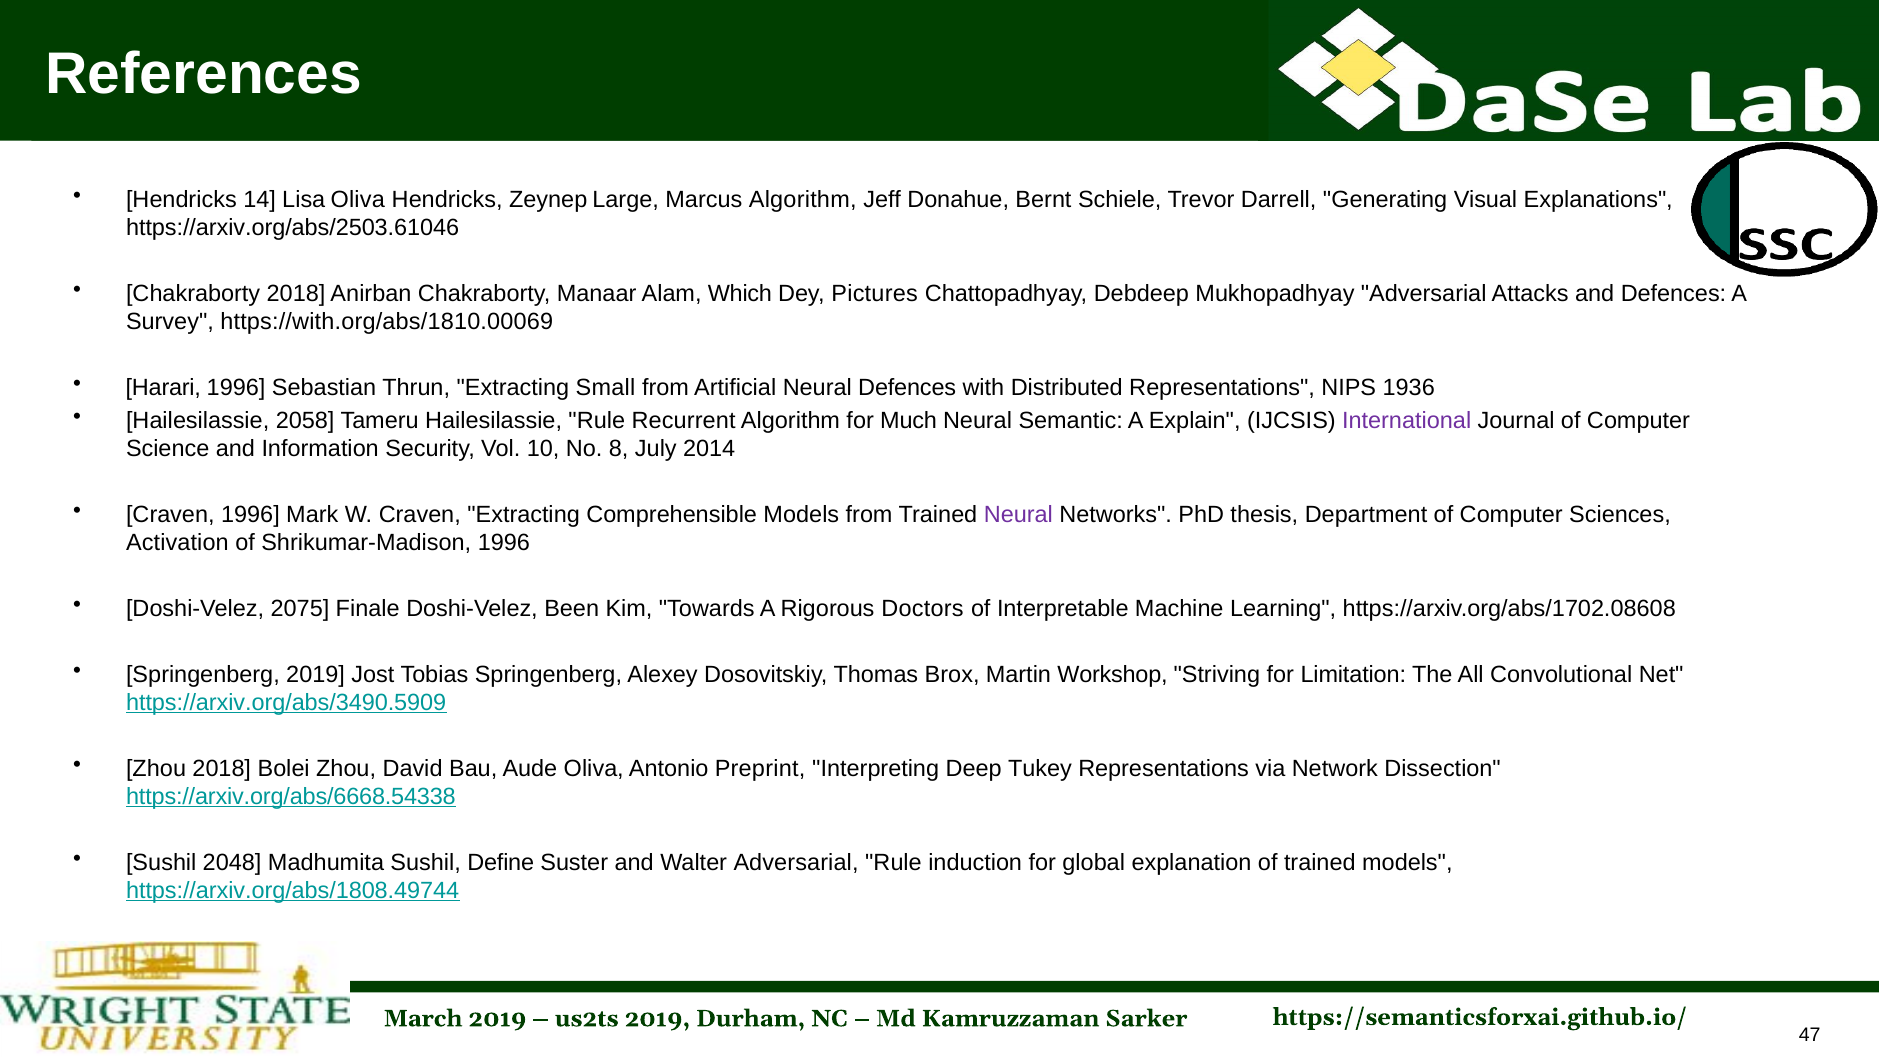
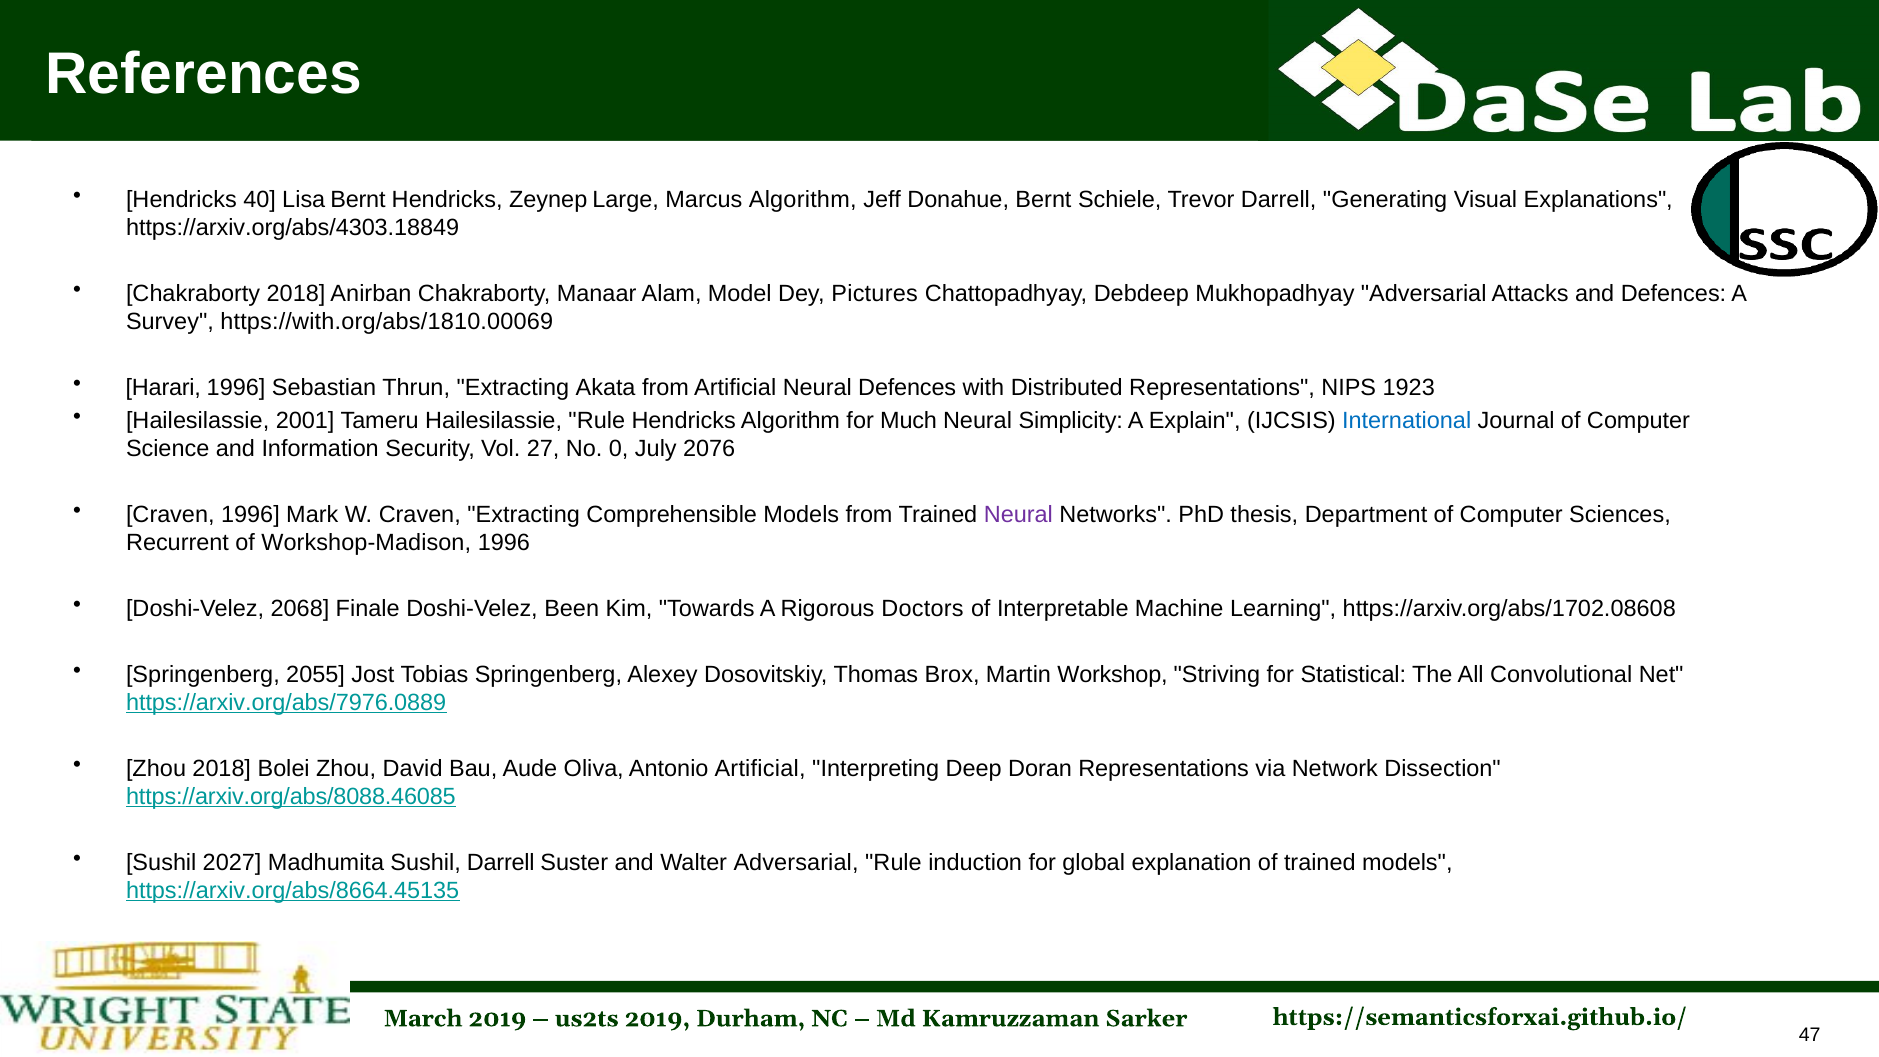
14: 14 -> 40 (260, 200)
Lisa Oliva: Oliva -> Bernt (358, 200)
https://arxiv.org/abs/2503.61046: https://arxiv.org/abs/2503.61046 -> https://arxiv.org/abs/4303.18849 (293, 228)
Which: Which -> Model (740, 294)
Small: Small -> Akata (606, 388)
1936: 1936 -> 1923 (1409, 388)
2058: 2058 -> 2001 (305, 421)
Rule Recurrent: Recurrent -> Hendricks (684, 421)
Semantic: Semantic -> Simplicity (1071, 421)
International colour: purple -> blue (1407, 421)
10: 10 -> 27 (543, 449)
8: 8 -> 0 (619, 449)
2014: 2014 -> 2076 (709, 449)
Activation: Activation -> Recurrent (177, 543)
Shrikumar-Madison: Shrikumar-Madison -> Workshop-Madison (366, 543)
2075: 2075 -> 2068 (300, 608)
Springenberg 2019: 2019 -> 2055 (316, 674)
Limitation: Limitation -> Statistical (1353, 674)
https://arxiv.org/abs/3490.5909: https://arxiv.org/abs/3490.5909 -> https://arxiv.org/abs/7976.0889 (286, 702)
Antonio Preprint: Preprint -> Artificial (760, 768)
Tukey: Tukey -> Doran (1040, 768)
https://arxiv.org/abs/6668.54338: https://arxiv.org/abs/6668.54338 -> https://arxiv.org/abs/8088.46085 (291, 796)
2048: 2048 -> 2027 (232, 862)
Sushil Define: Define -> Darrell (501, 862)
https://arxiv.org/abs/1808.49744: https://arxiv.org/abs/1808.49744 -> https://arxiv.org/abs/8664.45135 (293, 890)
